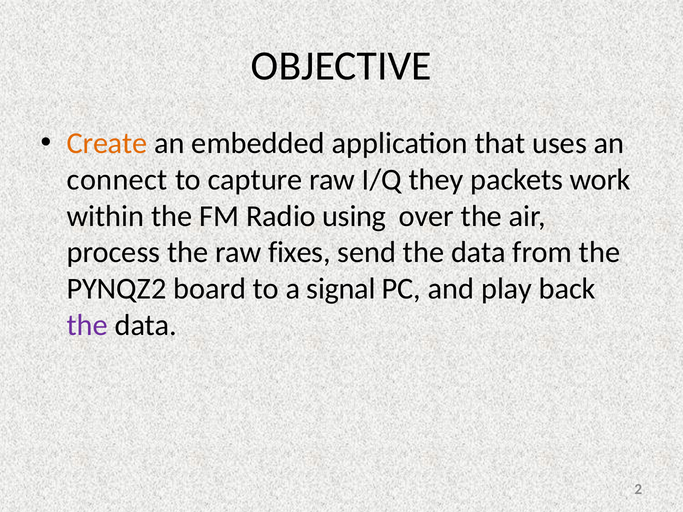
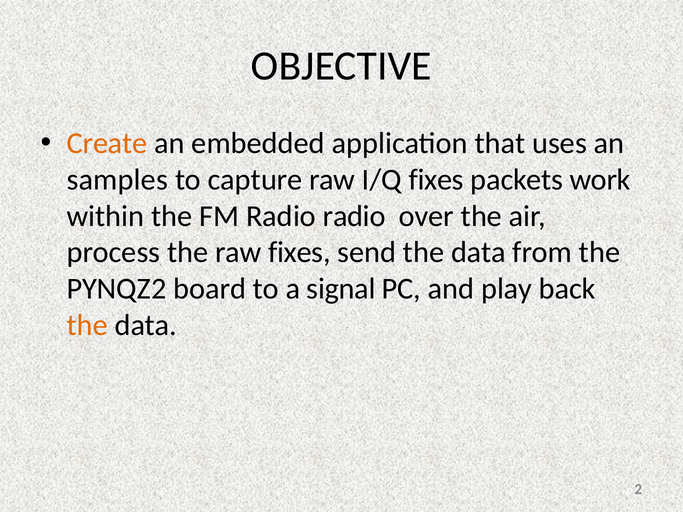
connect: connect -> samples (117, 180)
I/Q they: they -> fixes (436, 180)
Radio using: using -> radio (354, 216)
the colour: purple -> orange (87, 325)
